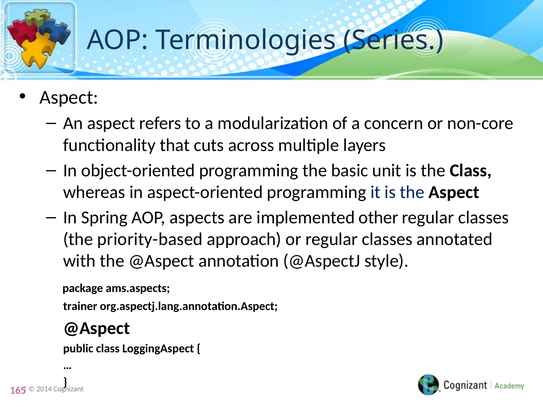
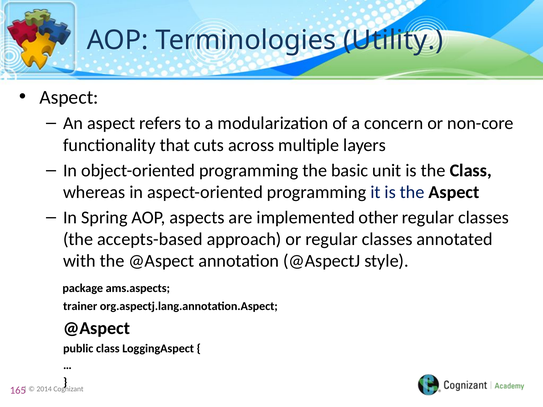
Series: Series -> Utility (393, 40)
priority-based: priority-based -> accepts-based (150, 239)
